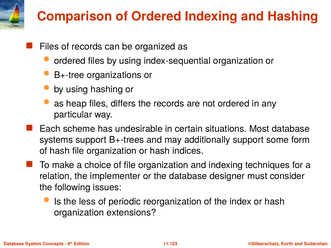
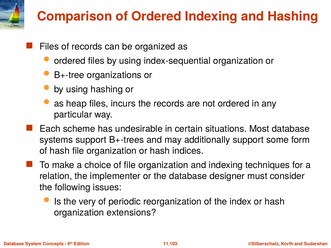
differs: differs -> incurs (123, 104)
less: less -> very (87, 202)
